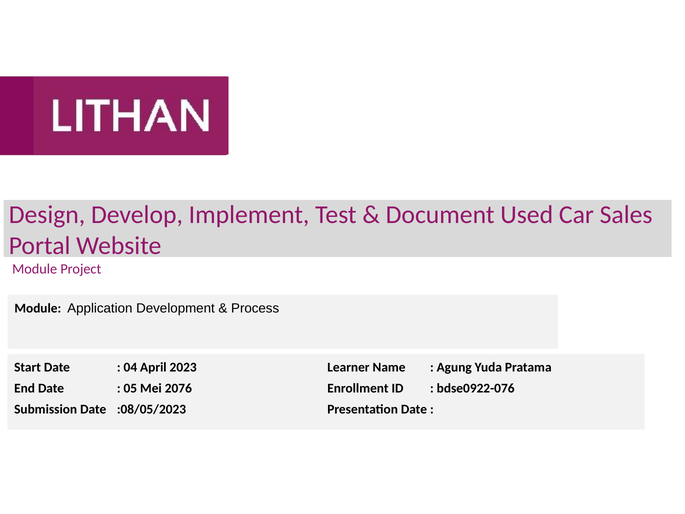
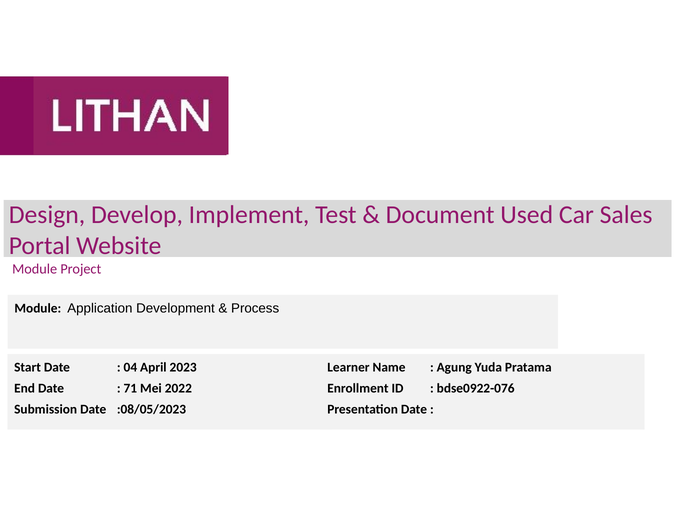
05: 05 -> 71 (130, 388)
2076: 2076 -> 2022 (178, 388)
